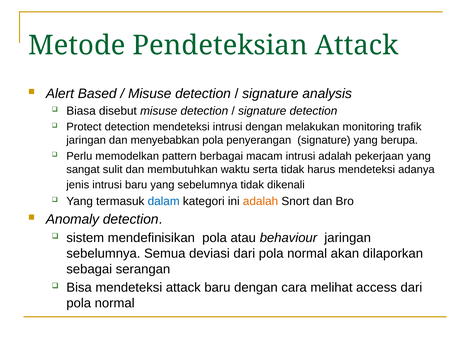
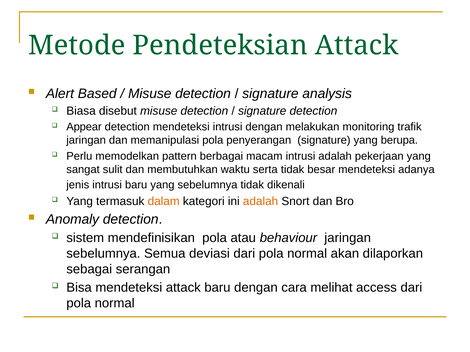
Protect: Protect -> Appear (84, 127)
menyebabkan: menyebabkan -> memanipulasi (165, 140)
harus: harus -> besar (321, 170)
dalam colour: blue -> orange (164, 202)
